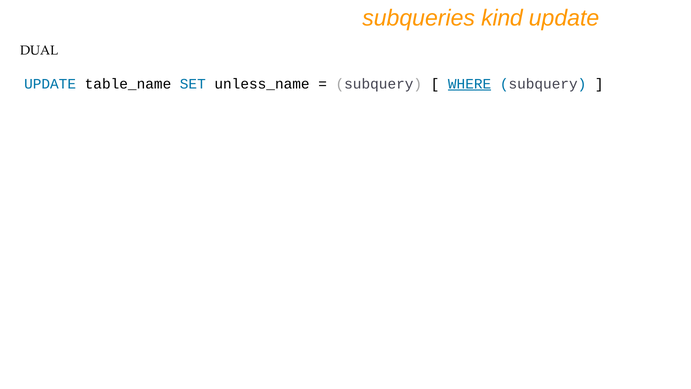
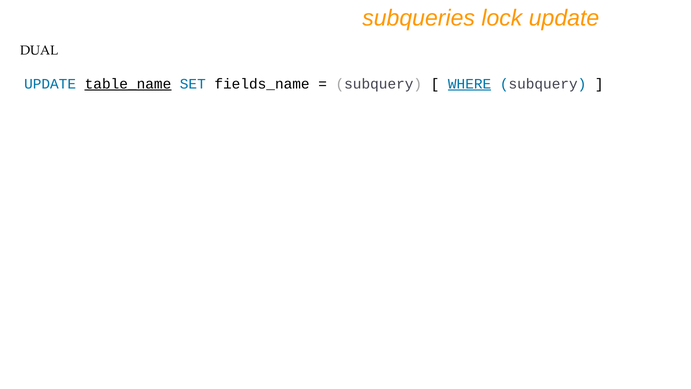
kind: kind -> lock (502, 18)
table_name underline: none -> present (128, 84)
unless_name: unless_name -> fields_name (262, 84)
